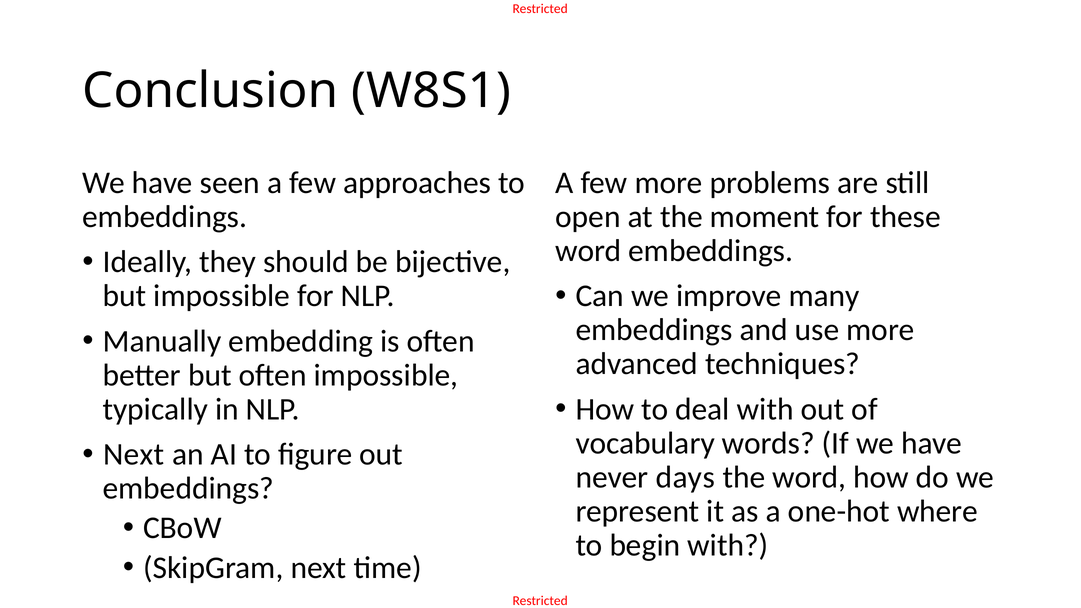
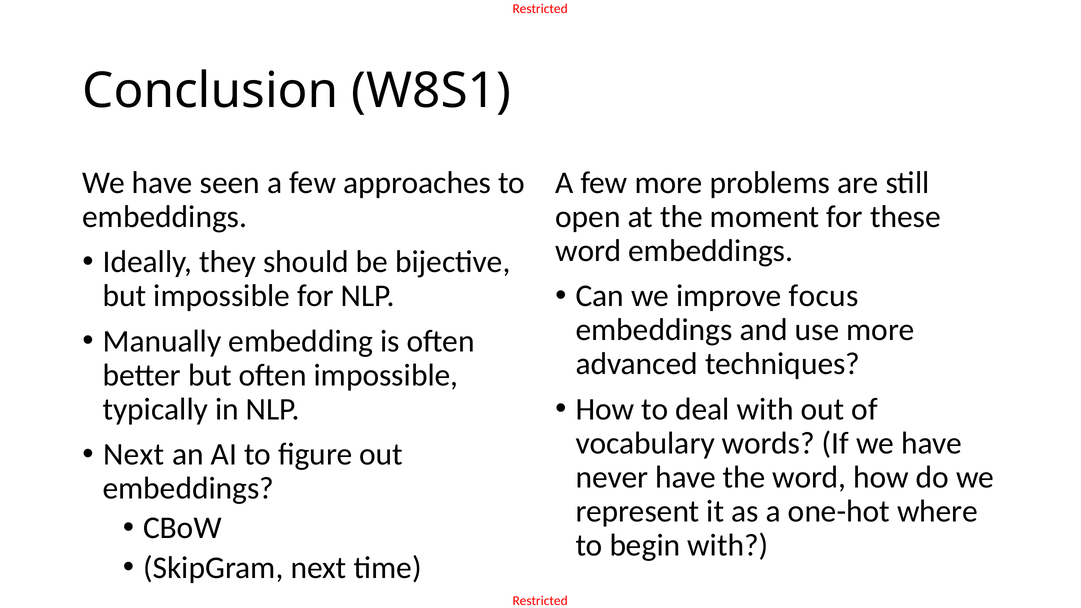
many: many -> focus (824, 296)
never days: days -> have (686, 477)
